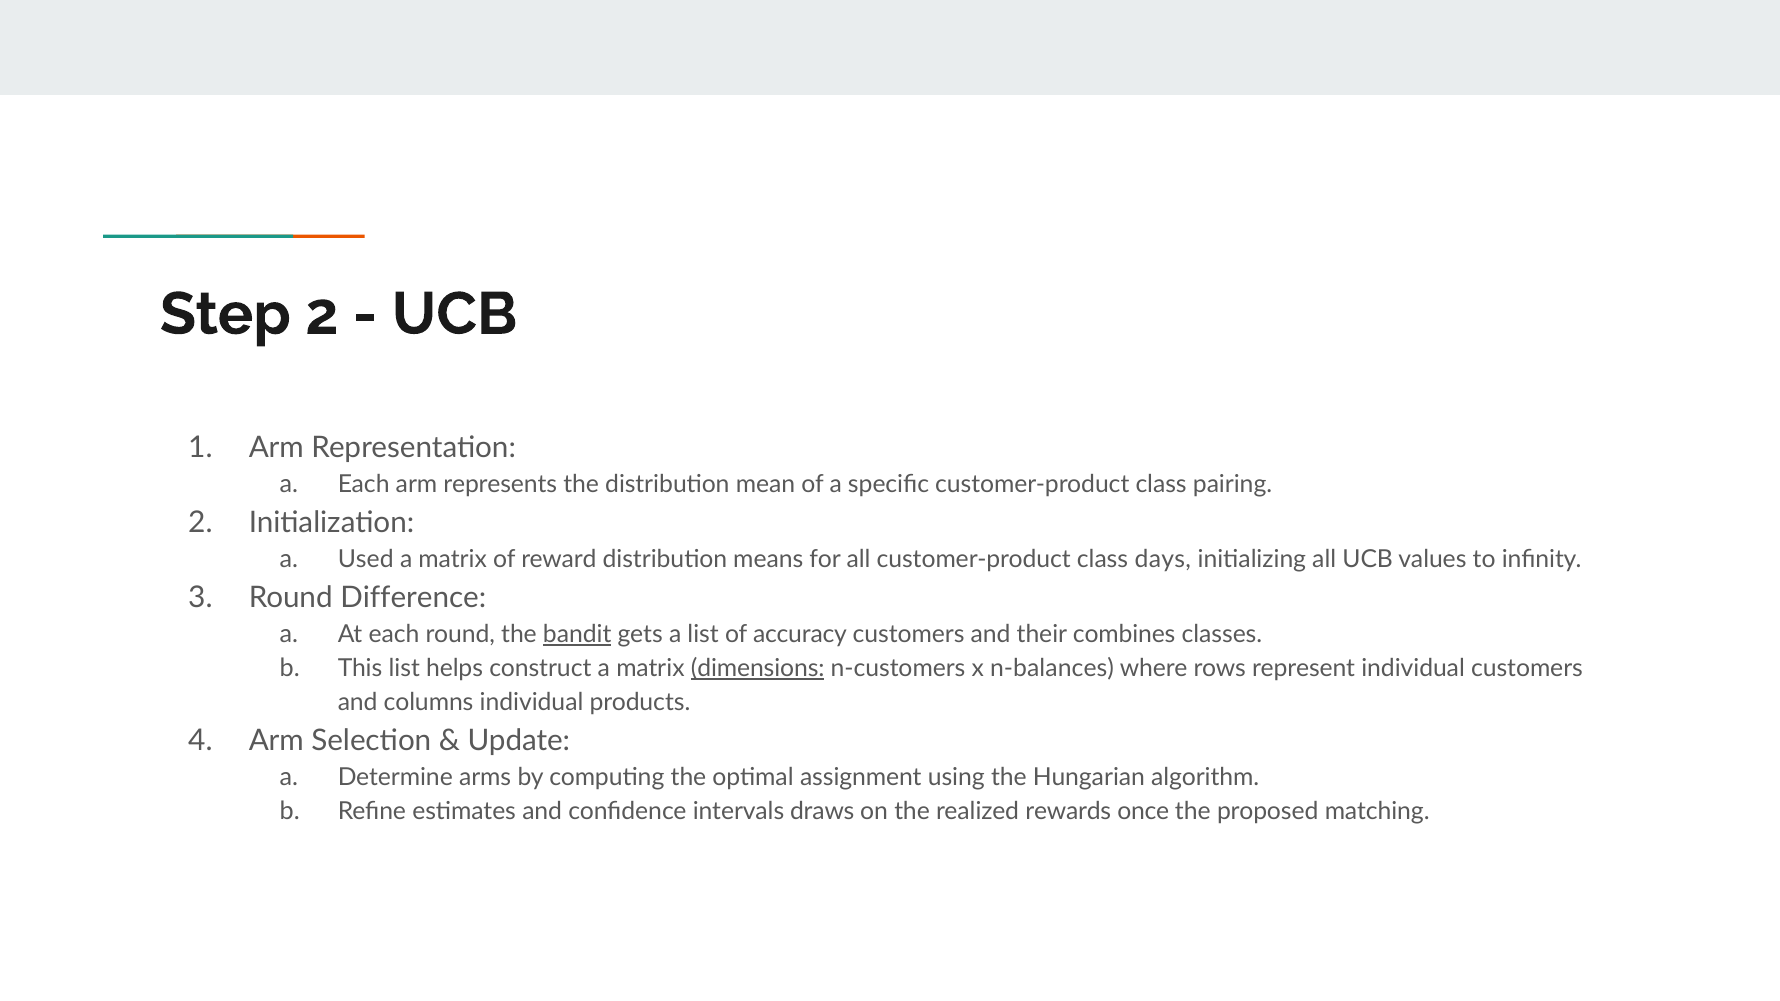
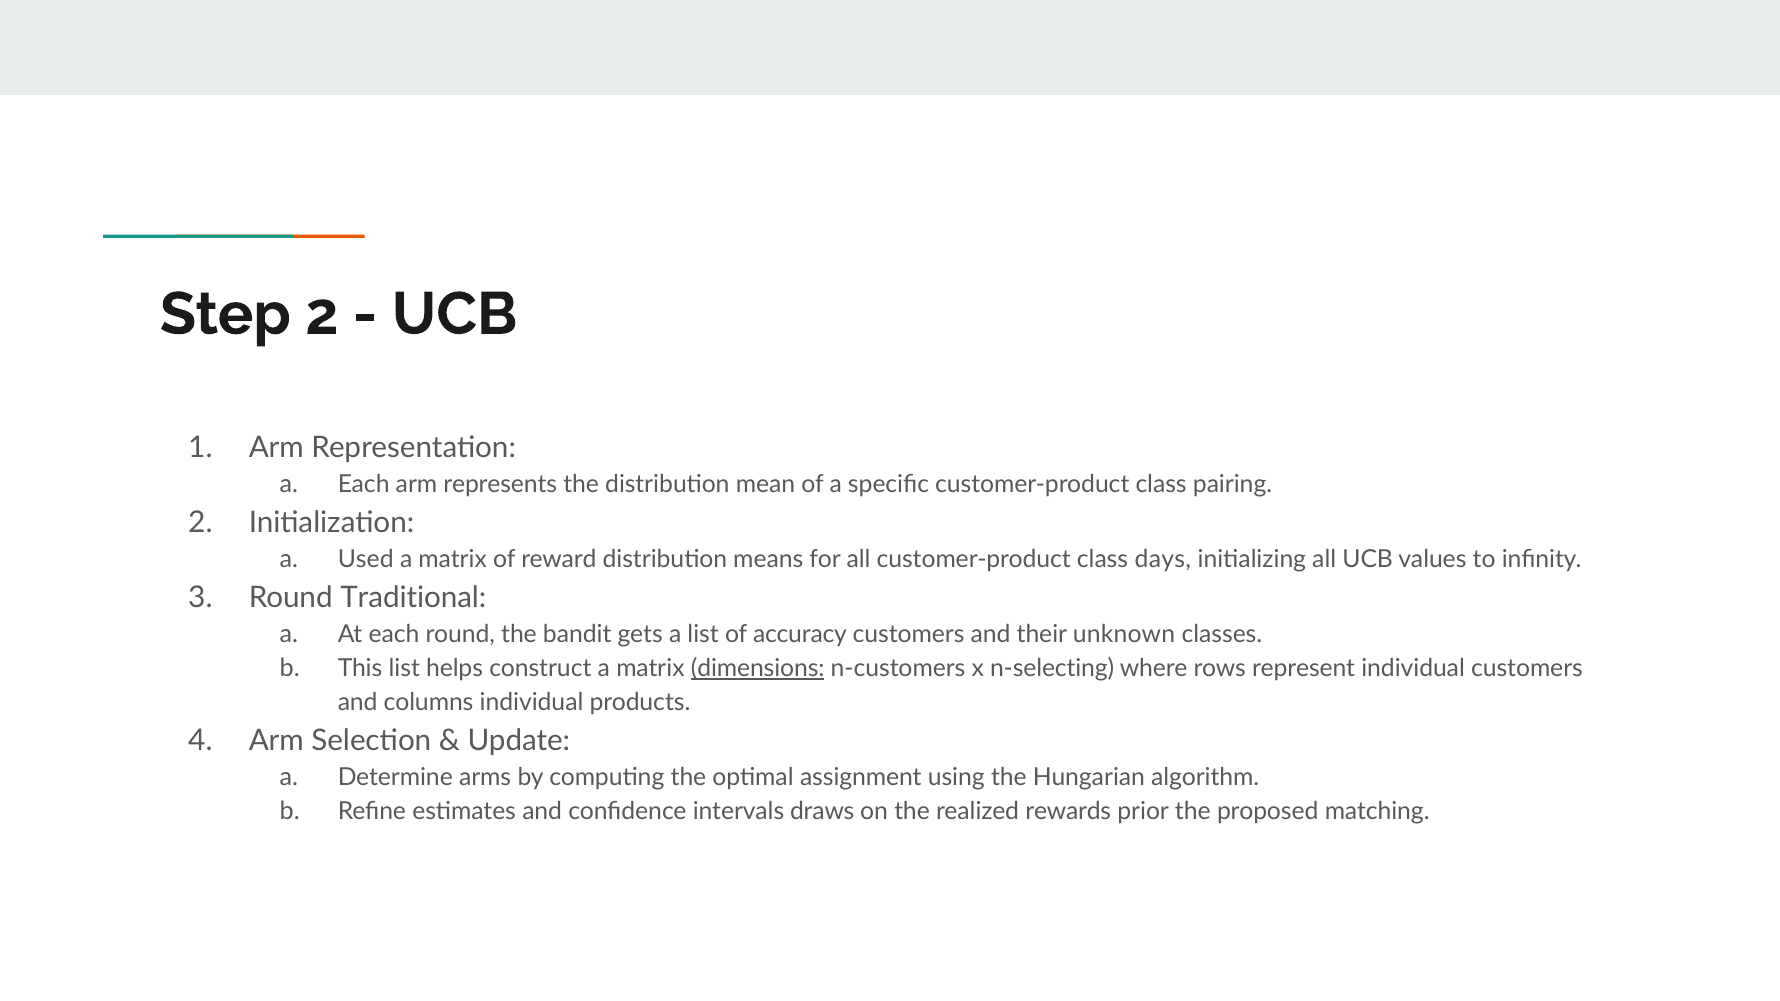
Difference: Difference -> Traditional (413, 598)
bandit underline: present -> none (577, 635)
combines: combines -> unknown (1124, 635)
n-balances: n-balances -> n-selecting (1052, 669)
once: once -> prior (1143, 812)
